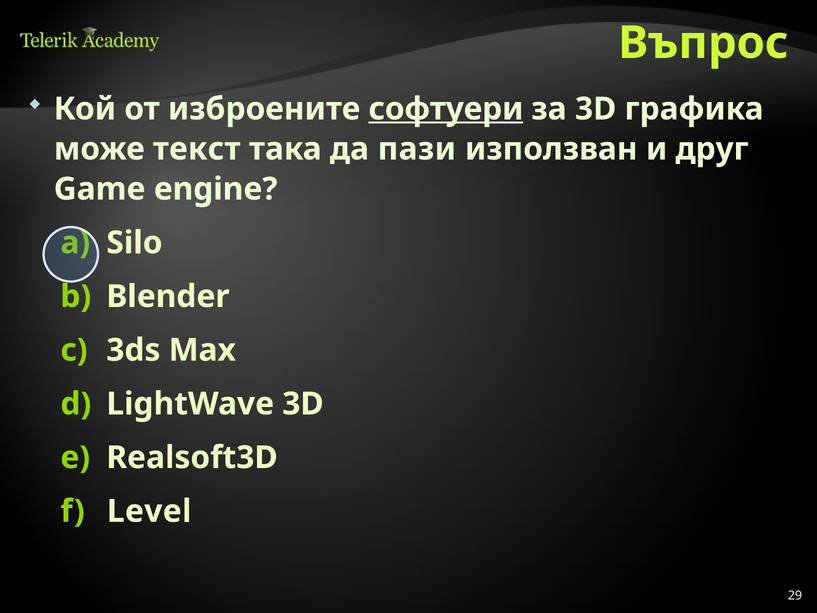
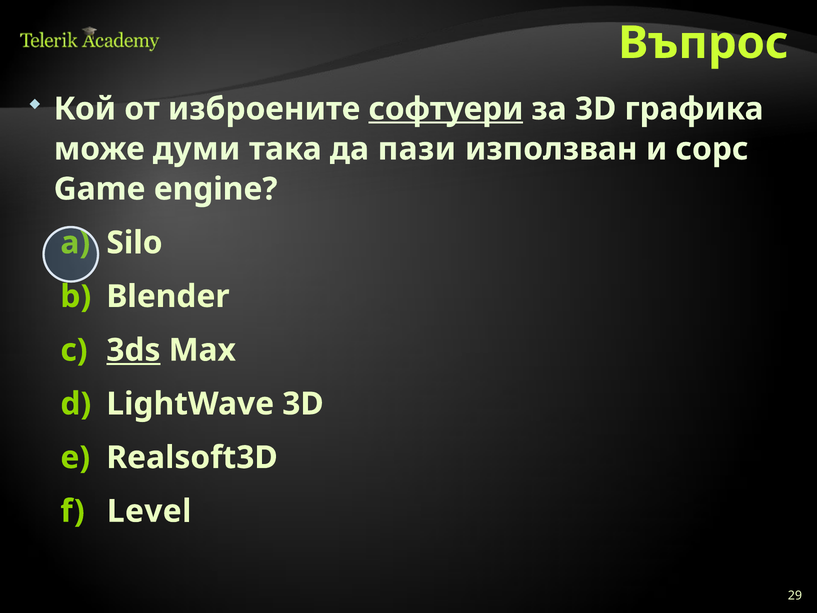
текст: текст -> думи (197, 149)
друг: друг -> сорс (712, 149)
3ds underline: none -> present (133, 350)
